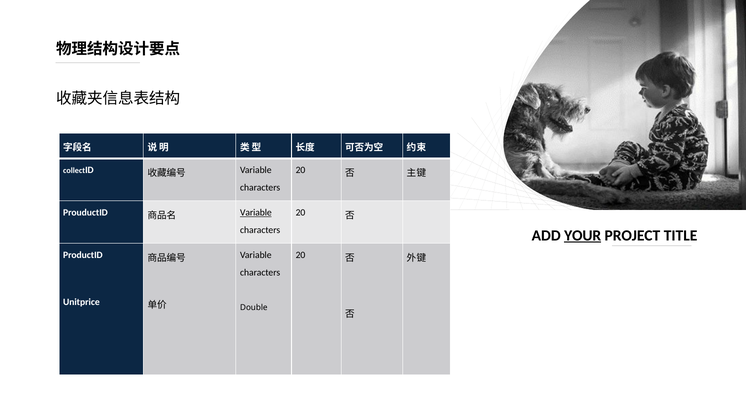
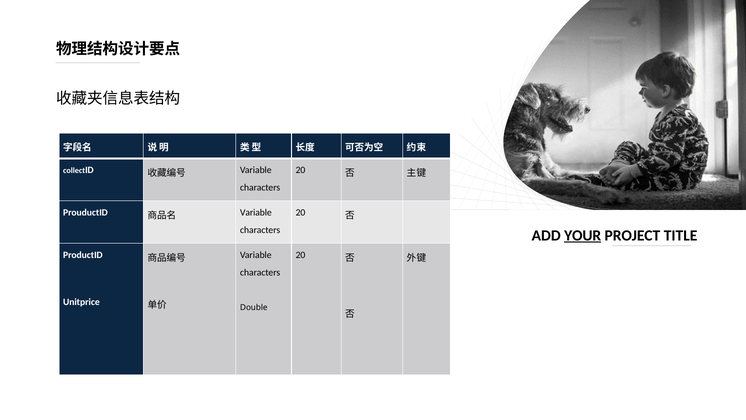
Variable underline: present -> none (256, 212)
